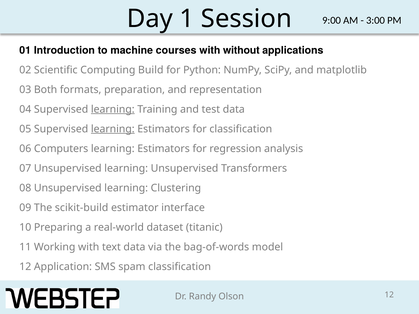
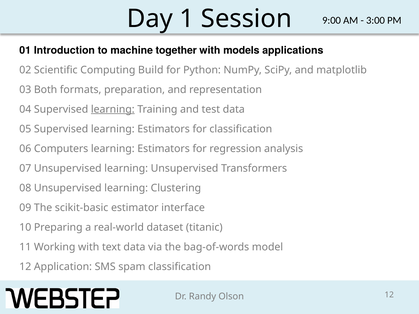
courses: courses -> together (176, 50)
without: without -> models (241, 50)
learning underline: present -> none (113, 129)
scikit-build: scikit-build -> scikit-basic (82, 208)
